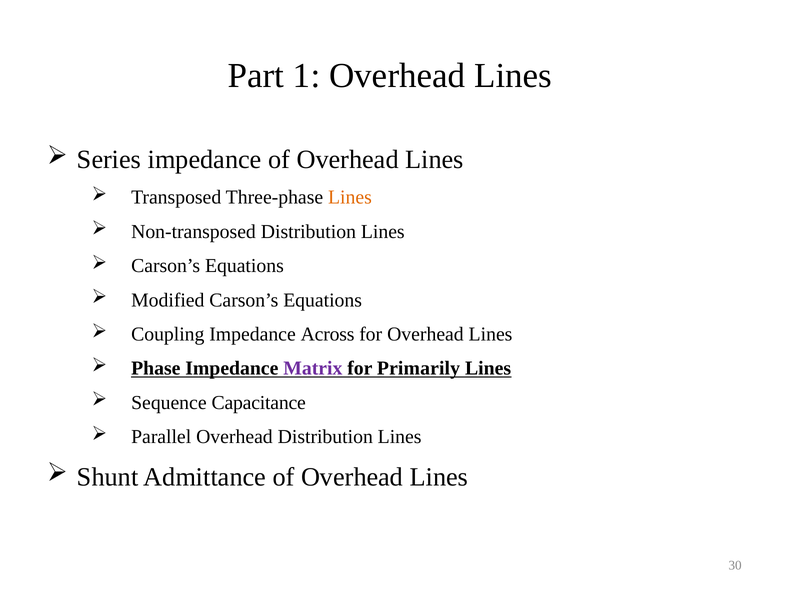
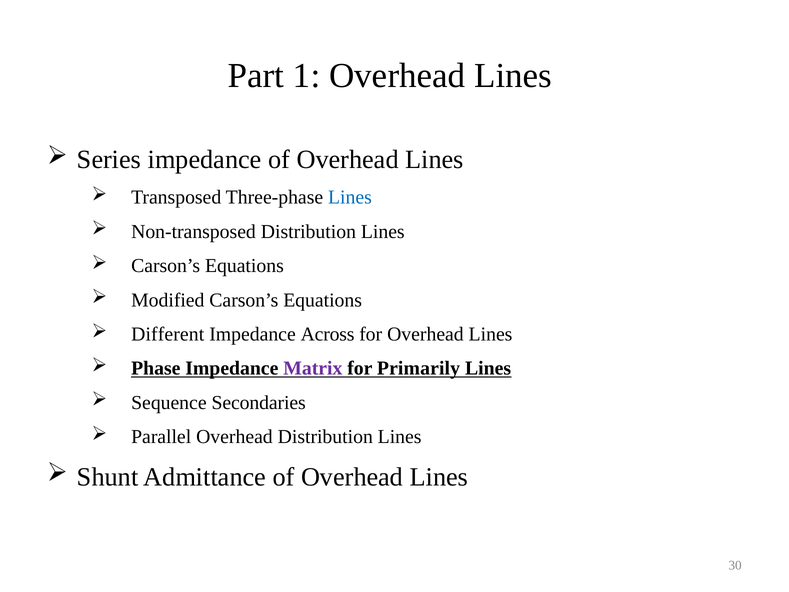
Lines colour: orange -> blue (350, 197)
Coupling: Coupling -> Different (168, 334)
Capacitance: Capacitance -> Secondaries (259, 403)
